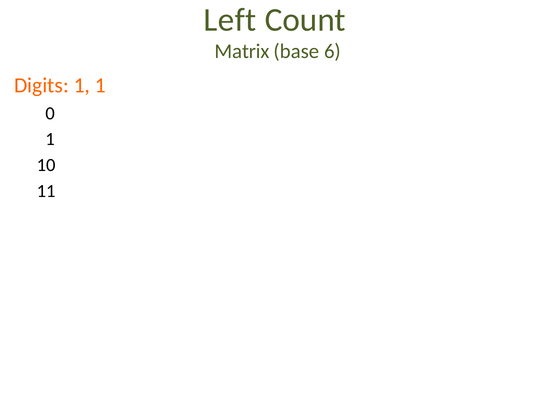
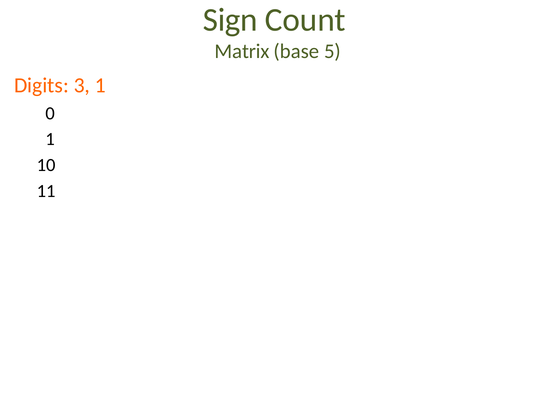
Left: Left -> Sign (230, 20)
6: 6 -> 5 (332, 51)
Digits 1: 1 -> 3 (82, 85)
